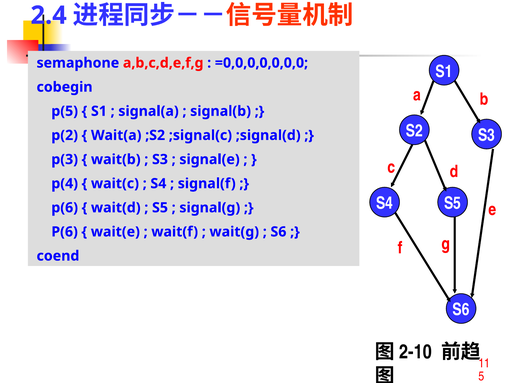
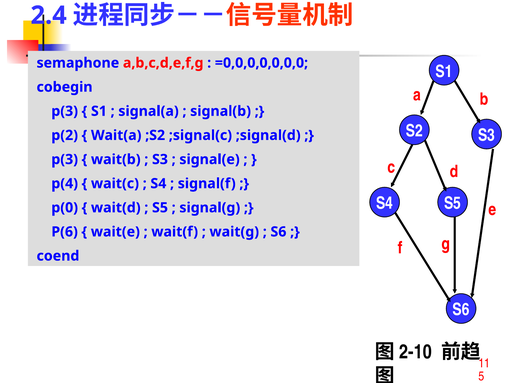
p(5: p(5 -> p(3 (65, 111)
p(6: p(6 -> p(0 (65, 207)
